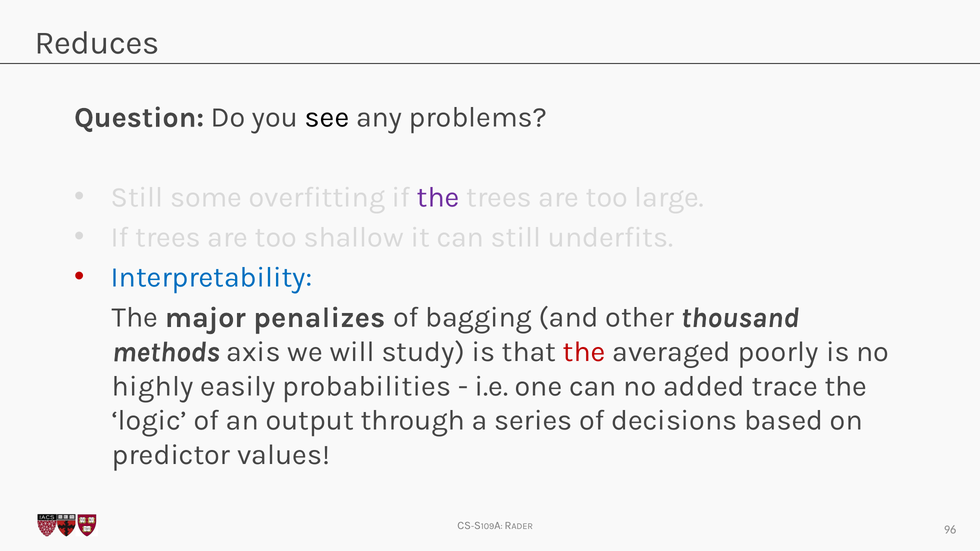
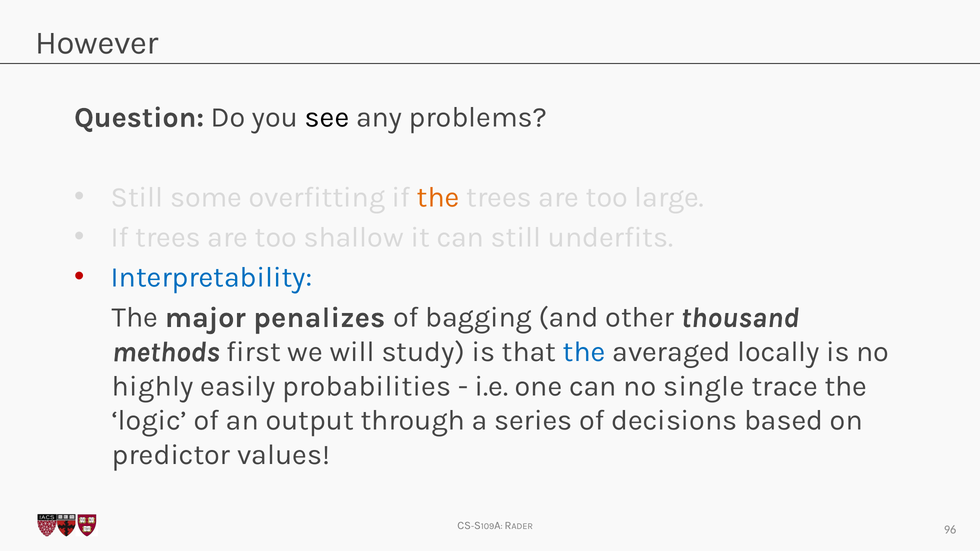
Reduces: Reduces -> However (97, 43)
the colour: purple -> orange (438, 198)
axis: axis -> first (254, 352)
the colour: red -> blue (584, 352)
poorly: poorly -> locally (779, 352)
added: added -> single (704, 386)
